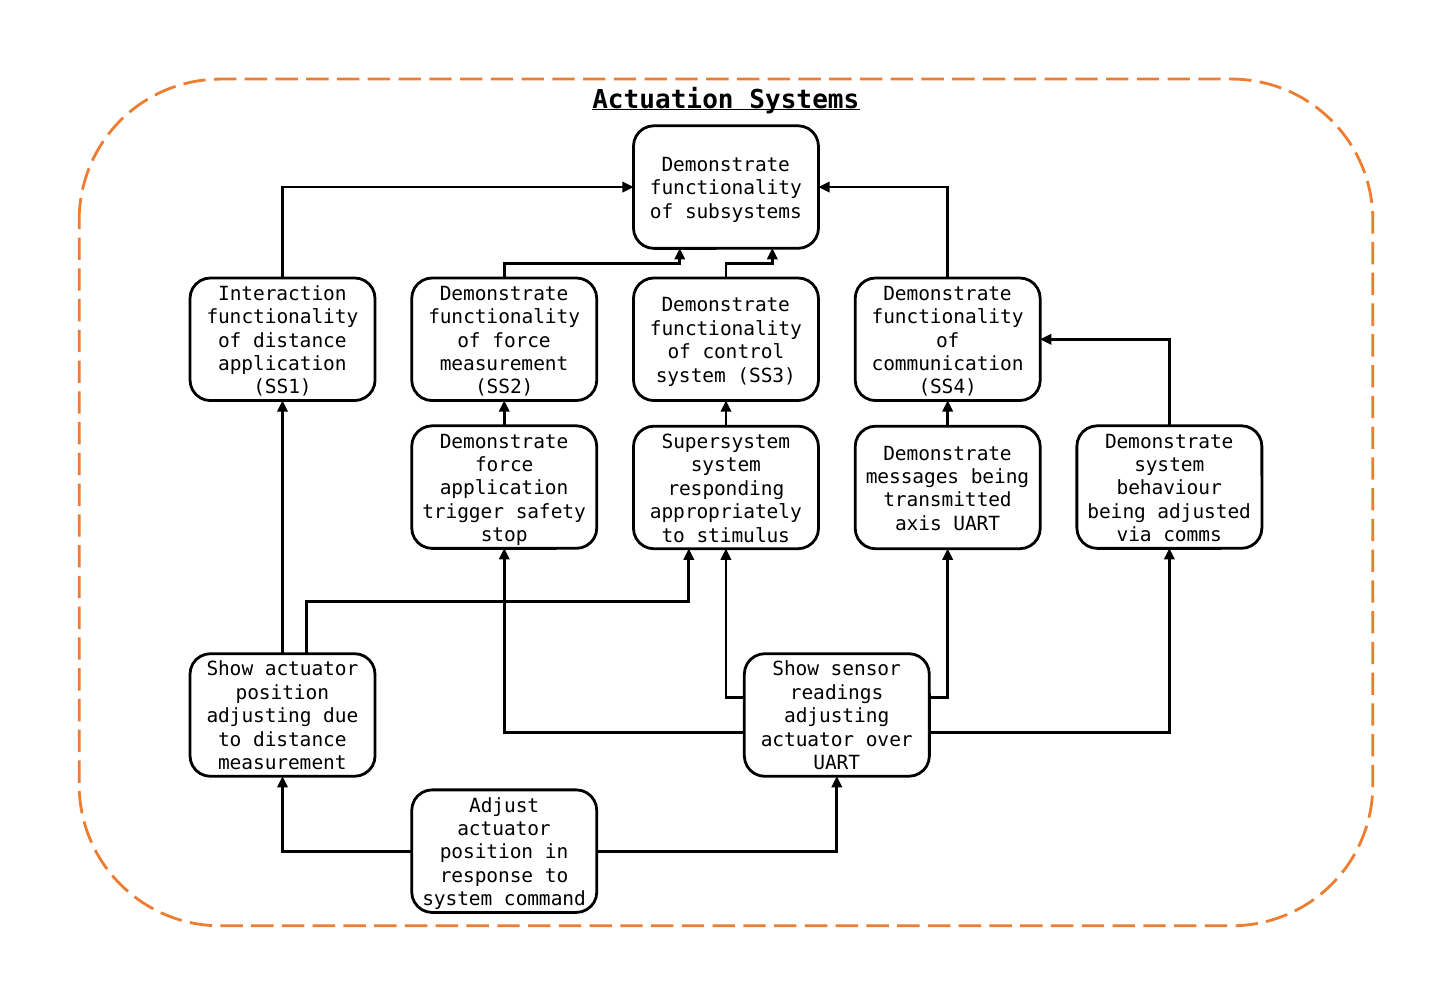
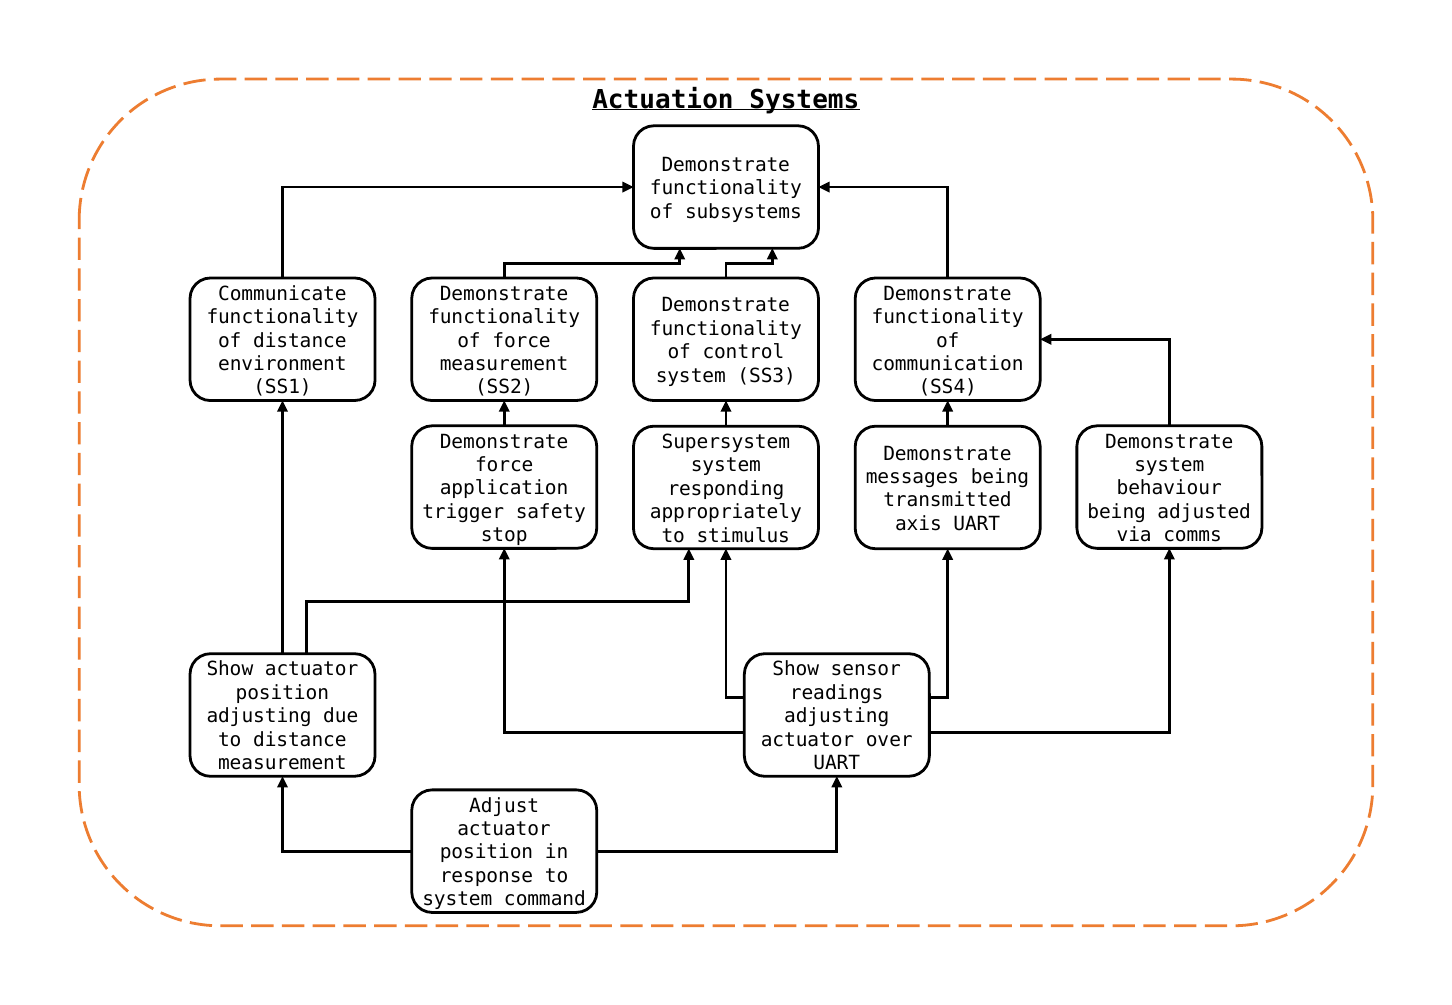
Interaction: Interaction -> Communicate (282, 294)
application: application -> environment (282, 364)
